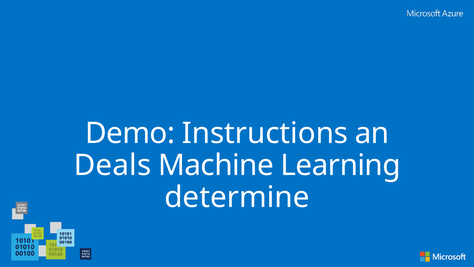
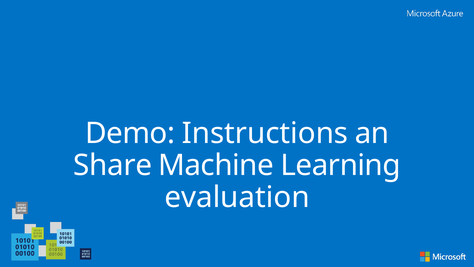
Deals: Deals -> Share (113, 165)
determine: determine -> evaluation (237, 197)
